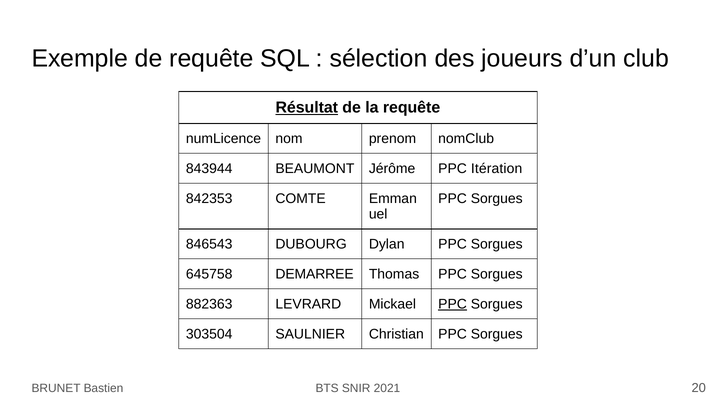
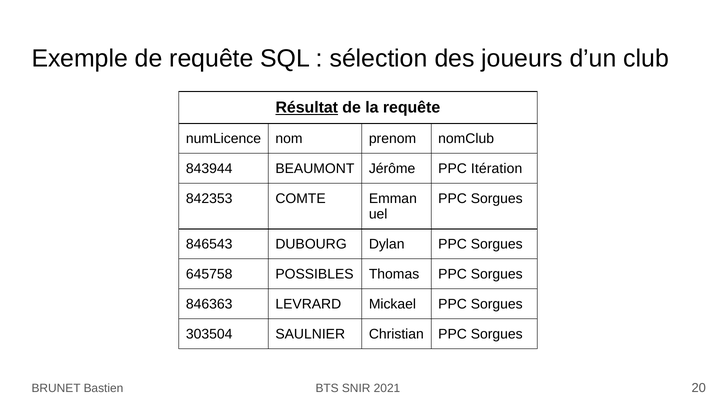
DEMARREE: DEMARREE -> POSSIBLES (314, 274)
882363: 882363 -> 846363 (209, 304)
PPC underline: present -> none (453, 304)
